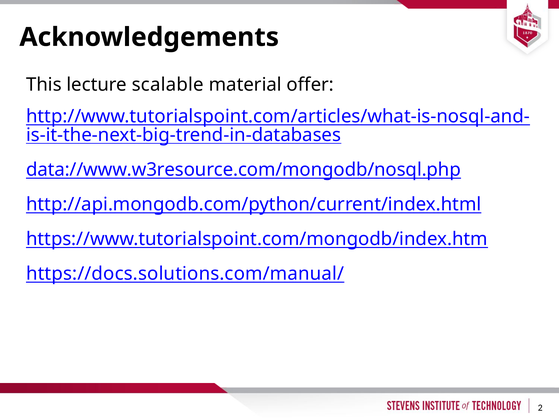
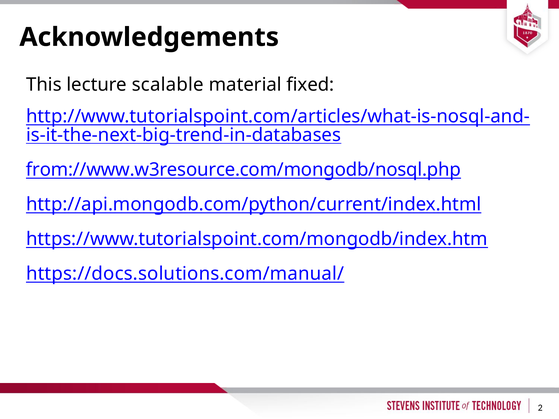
offer: offer -> fixed (310, 85)
data://www.w3resource.com/mongodb/nosql.php: data://www.w3resource.com/mongodb/nosql.php -> from://www.w3resource.com/mongodb/nosql.php (243, 170)
